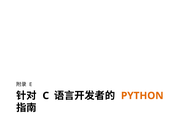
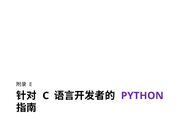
PYTHON colour: orange -> purple (142, 96)
